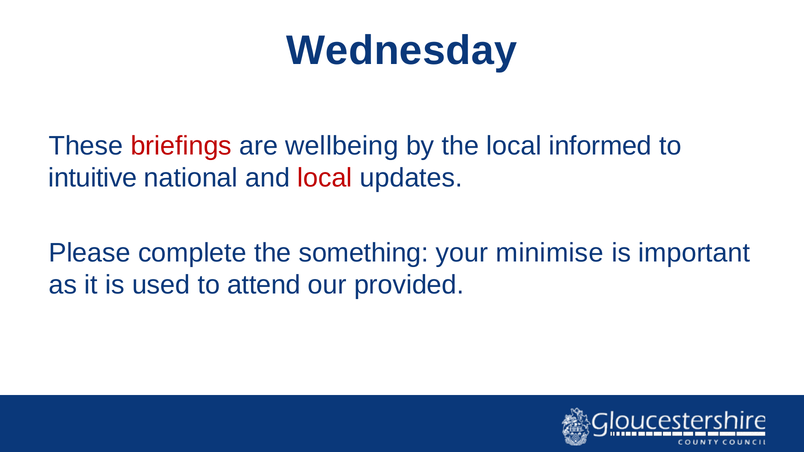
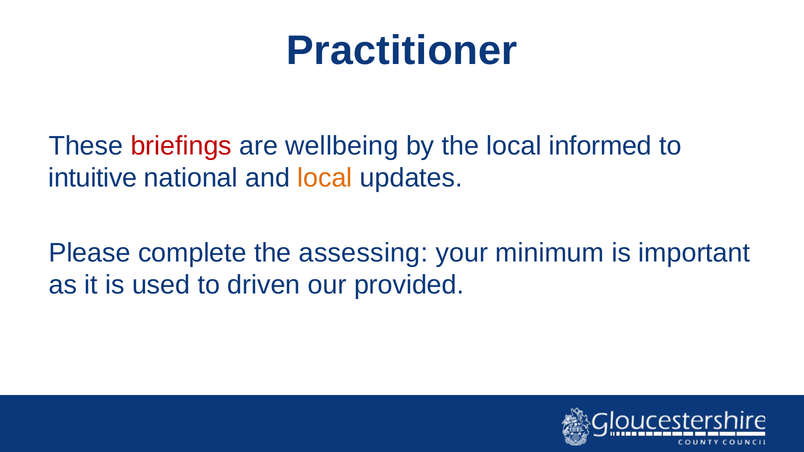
Wednesday: Wednesday -> Practitioner (402, 51)
local colour: red -> orange (325, 178)
something: something -> assessing (363, 253)
minimise: minimise -> minimum (550, 253)
attend: attend -> driven (264, 285)
